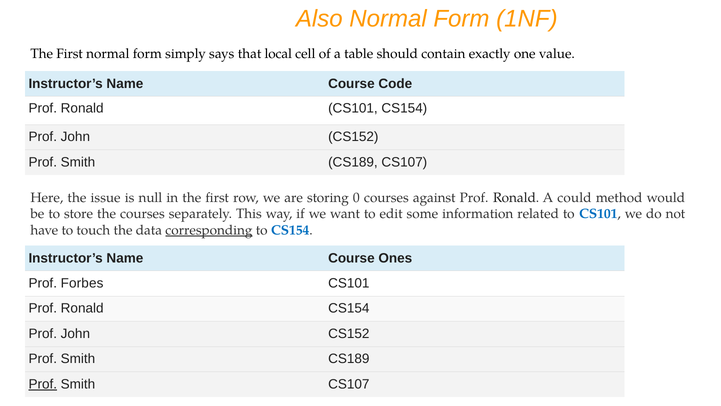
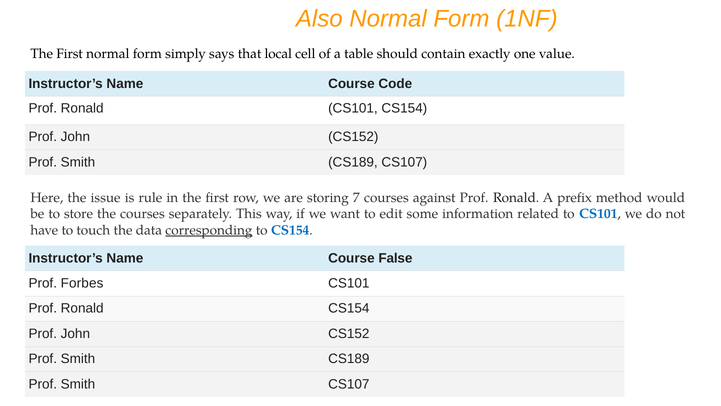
null: null -> rule (150, 197)
0: 0 -> 7 (356, 197)
could: could -> prefix (575, 197)
Ones: Ones -> False (395, 258)
Prof underline: present -> none (43, 384)
